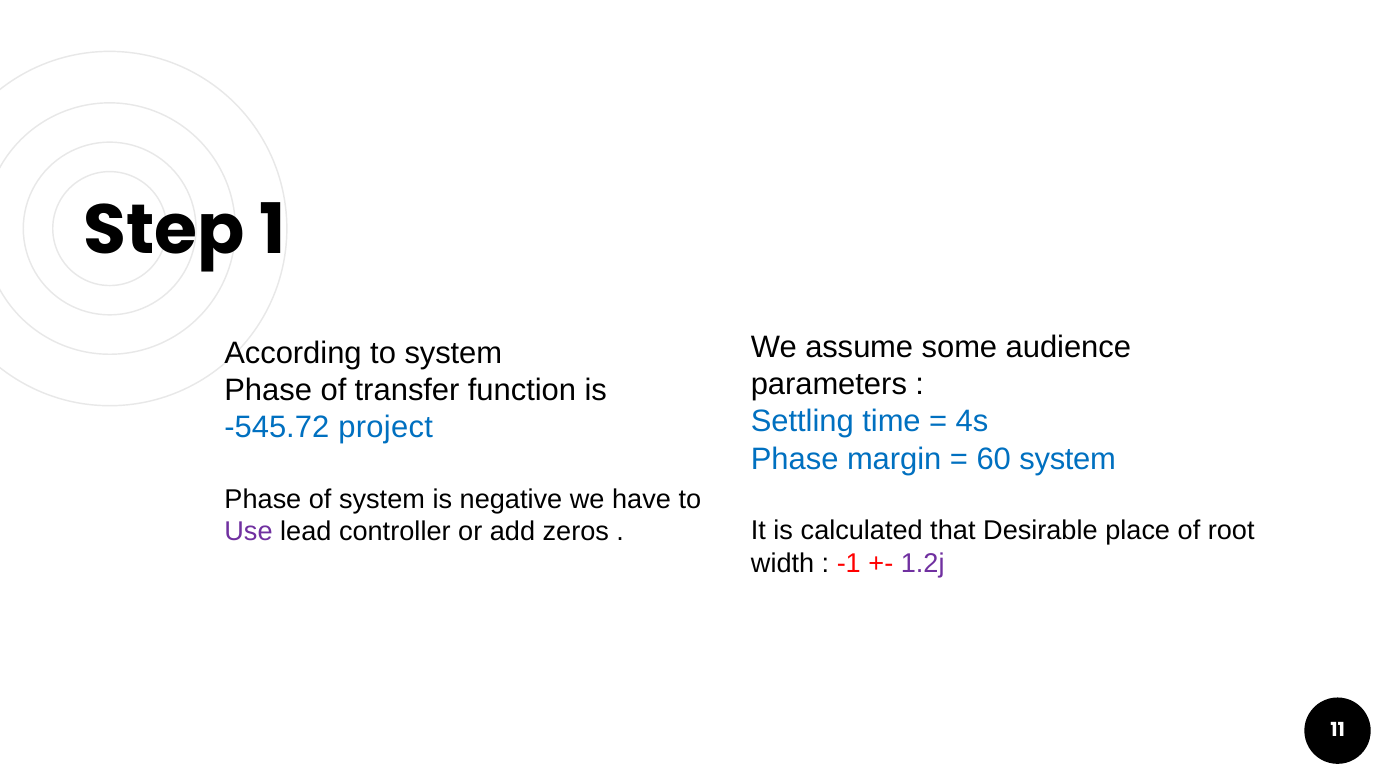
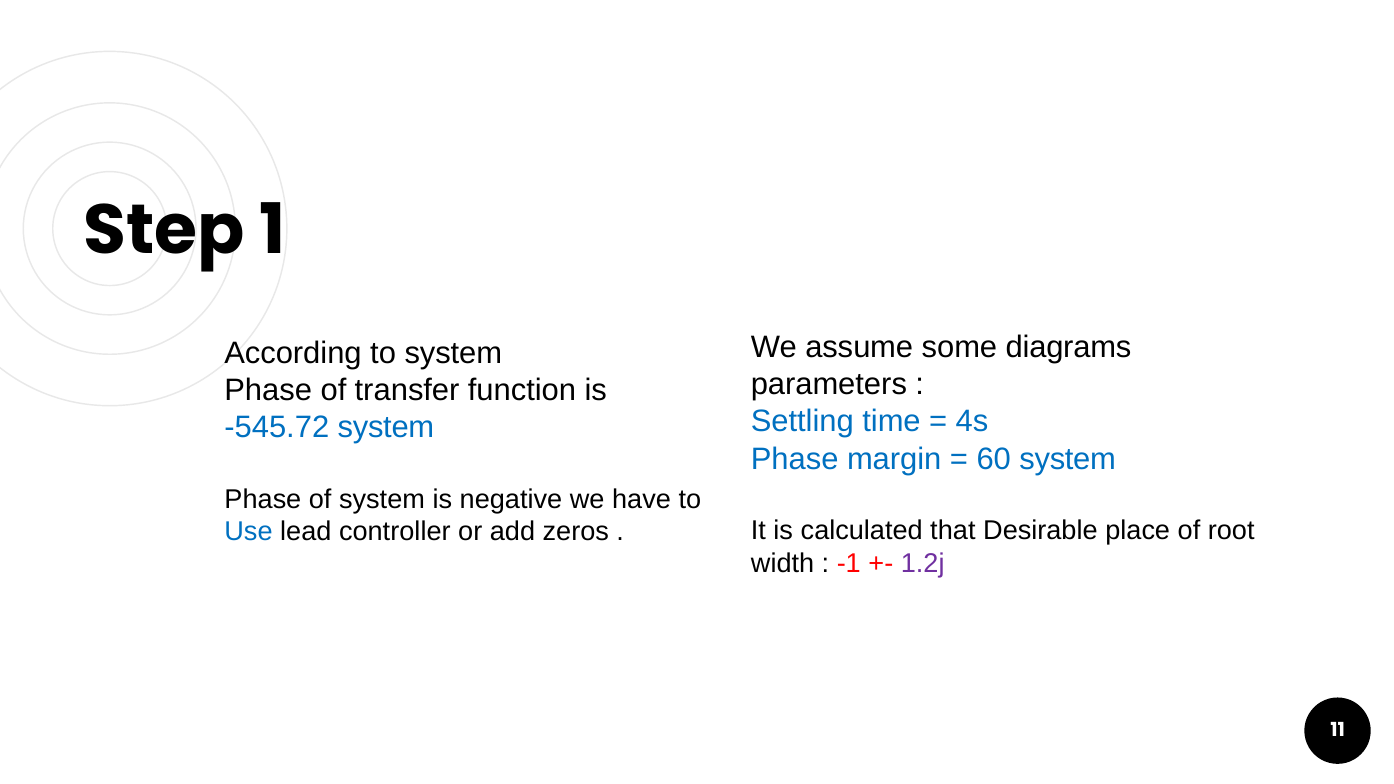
audience: audience -> diagrams (1068, 347)
-545.72 project: project -> system (386, 428)
Use colour: purple -> blue (249, 532)
